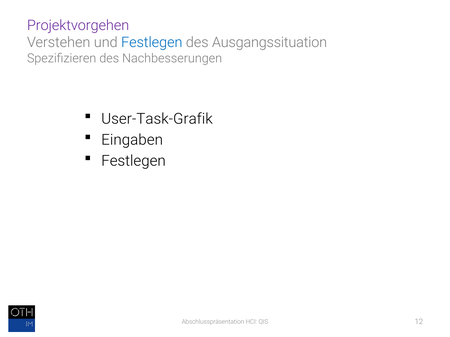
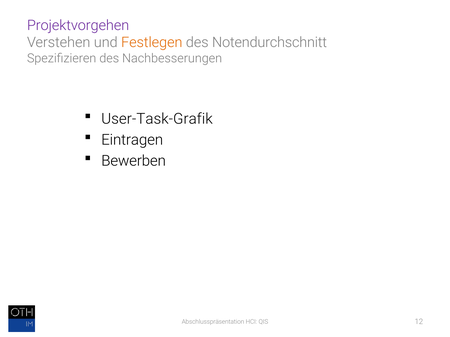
Festlegen colour: blue -> orange (152, 43)
Ausgangssituation: Ausgangssituation -> Notendurchschnitt (270, 43)
Eingaben: Eingaben -> Eintragen (132, 140)
Festlegen: Festlegen -> Bewerben (134, 161)
